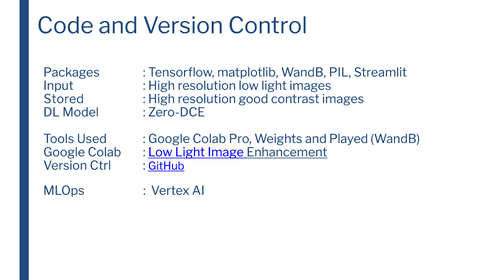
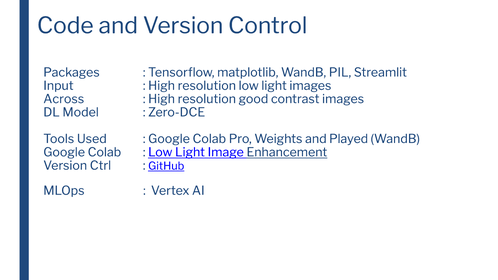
Stored: Stored -> Across (64, 99)
